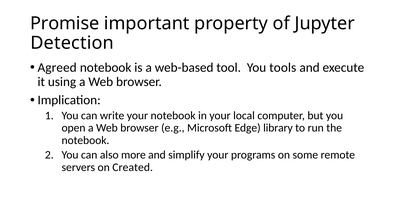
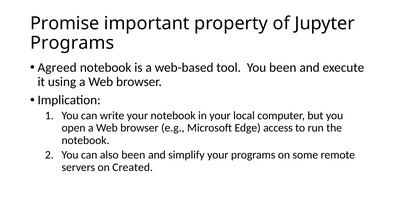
Detection: Detection -> Programs (72, 43)
You tools: tools -> been (283, 68)
library: library -> access (278, 128)
also more: more -> been (133, 155)
